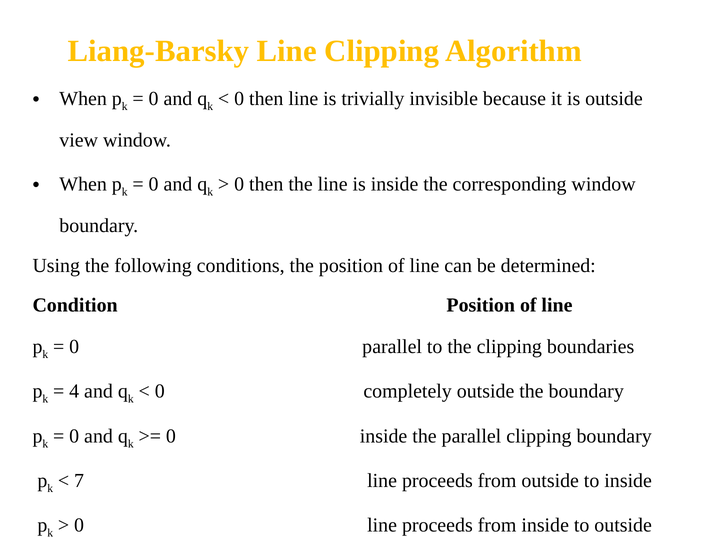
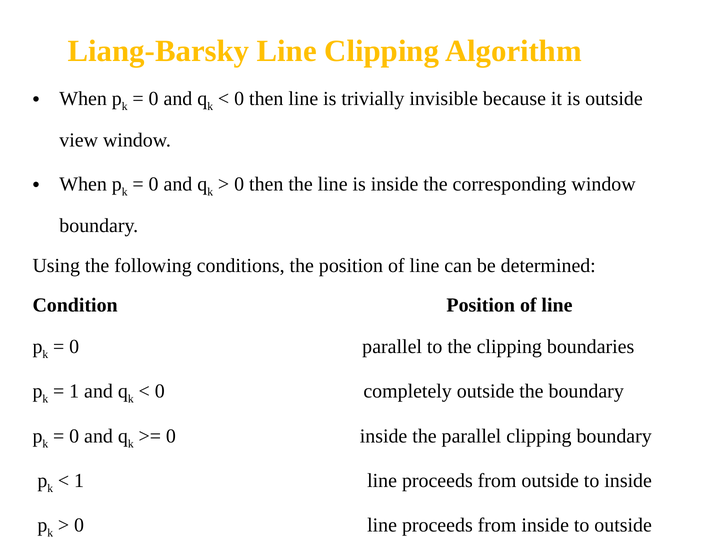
4: 4 -> 1 (74, 391)
7: 7 -> 1 (79, 481)
